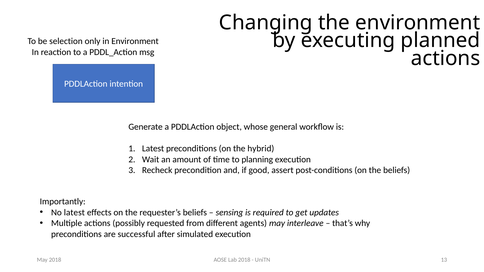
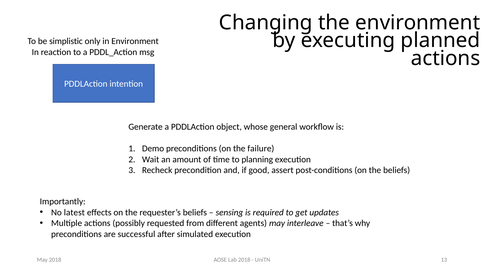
selection: selection -> simplistic (66, 41)
Latest: Latest -> Demo (153, 149)
hybrid: hybrid -> failure (261, 149)
